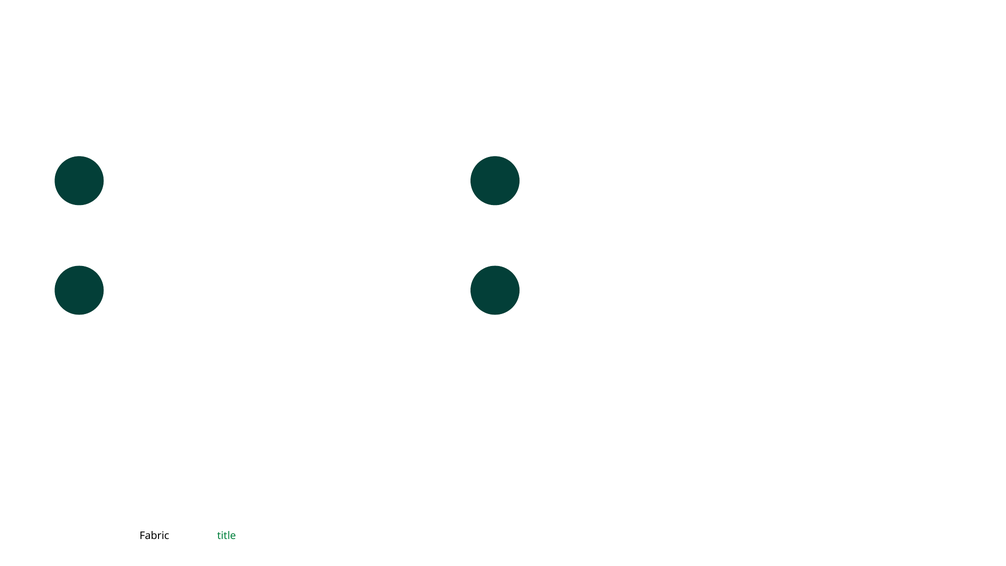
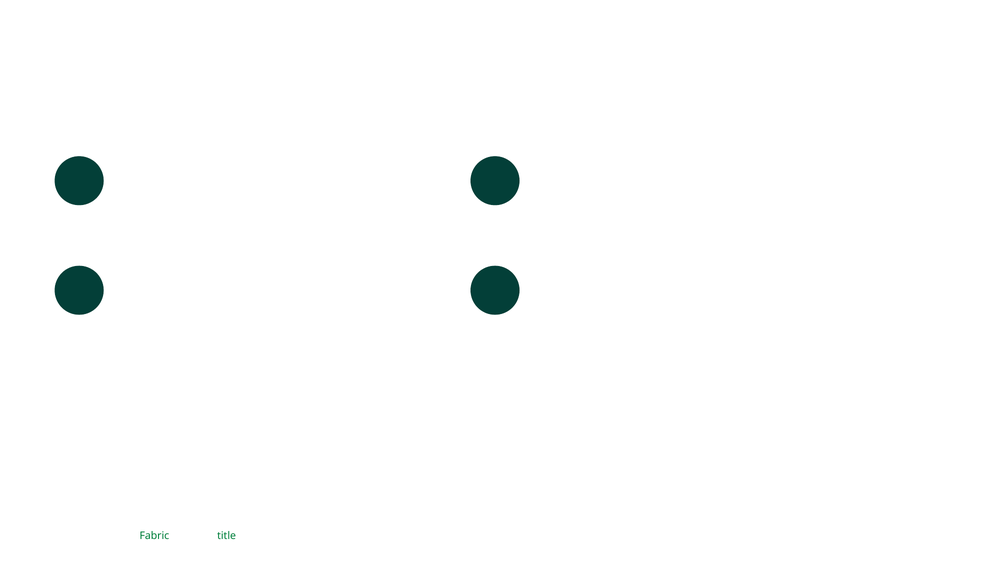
Fabric colour: black -> green (154, 536)
